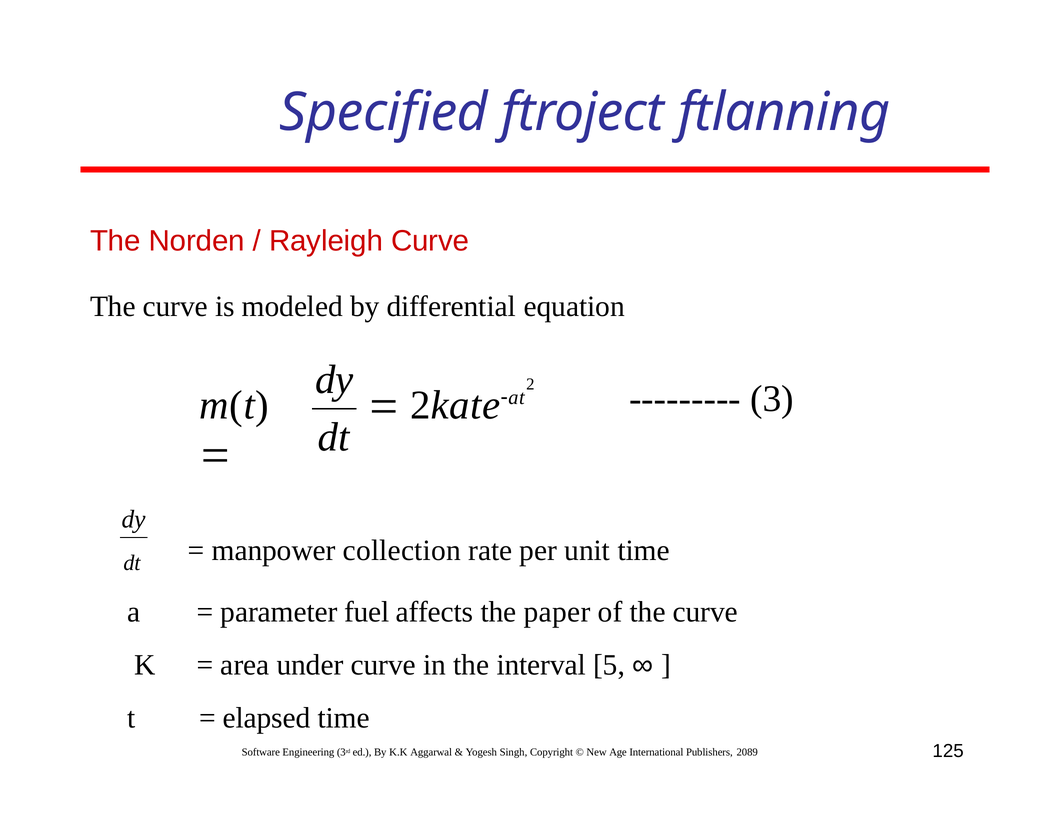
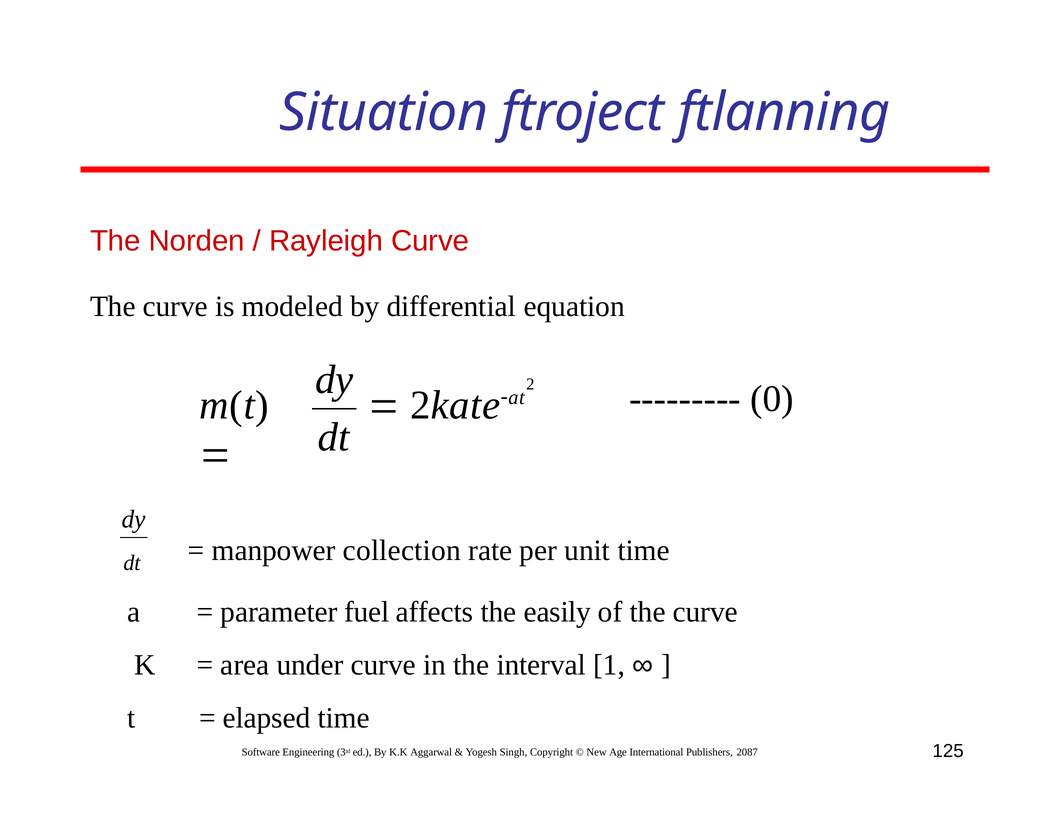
Specified: Specified -> Situation (384, 113)
3: 3 -> 0 (772, 399)
paper: paper -> easily (557, 612)
5: 5 -> 1 (609, 665)
2089: 2089 -> 2087 (747, 752)
